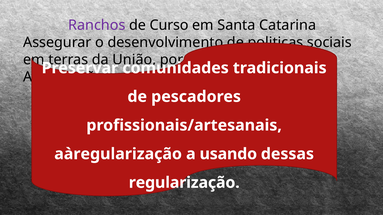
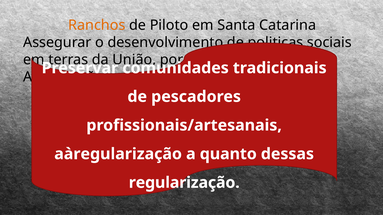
Ranchos colour: purple -> orange (97, 25)
Curso: Curso -> Piloto (169, 25)
usando: usando -> quanto (228, 154)
